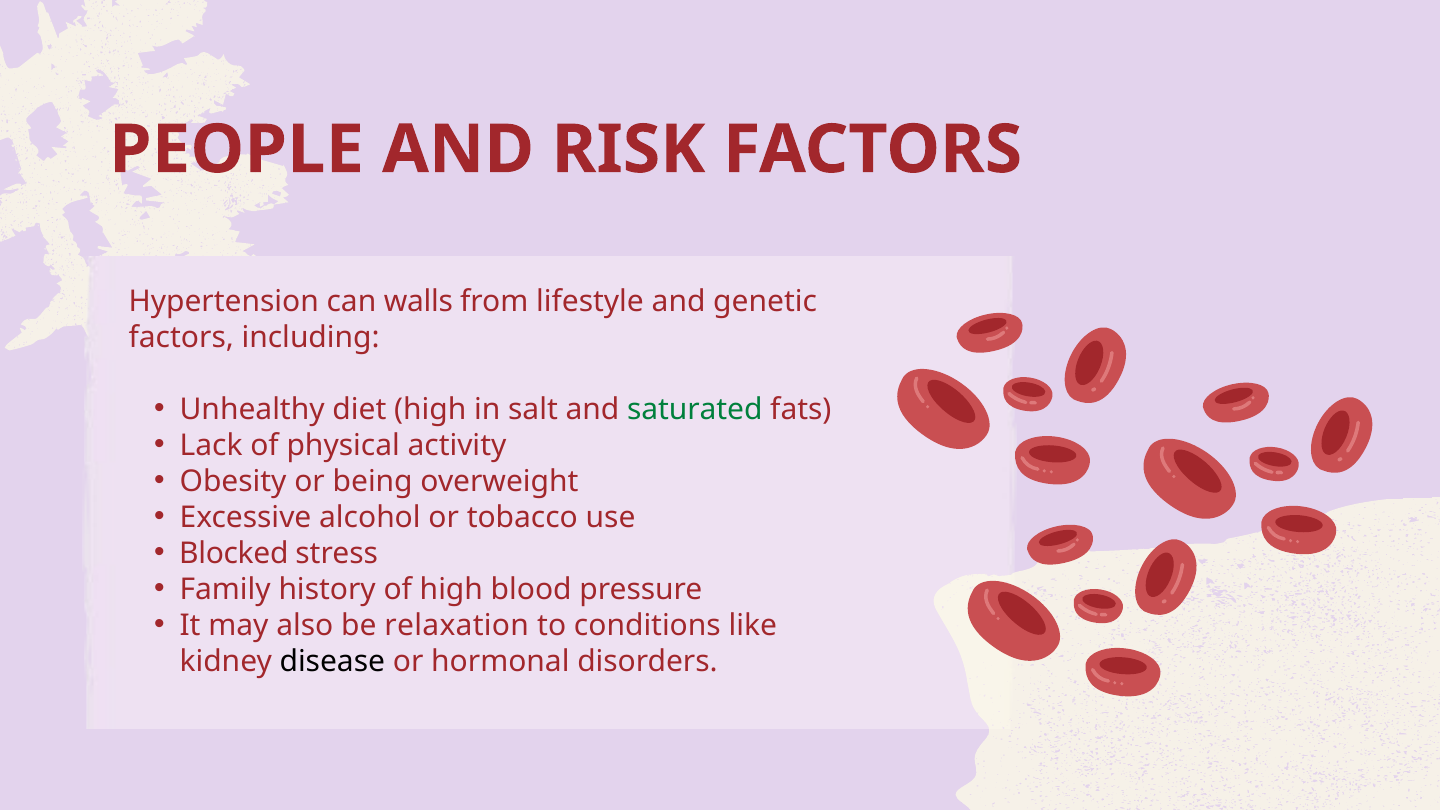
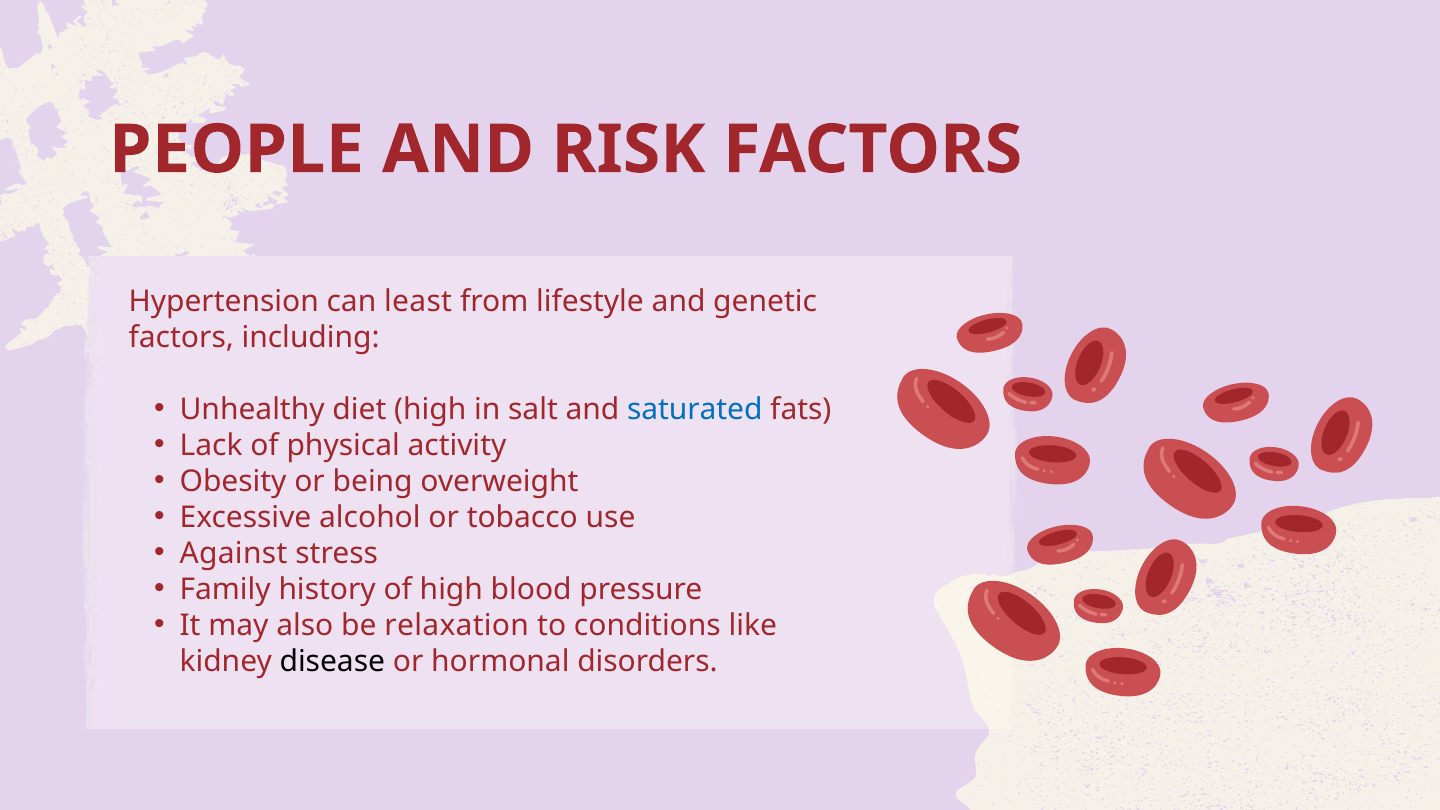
walls: walls -> least (418, 301)
saturated colour: green -> blue (695, 409)
Blocked: Blocked -> Against (233, 553)
